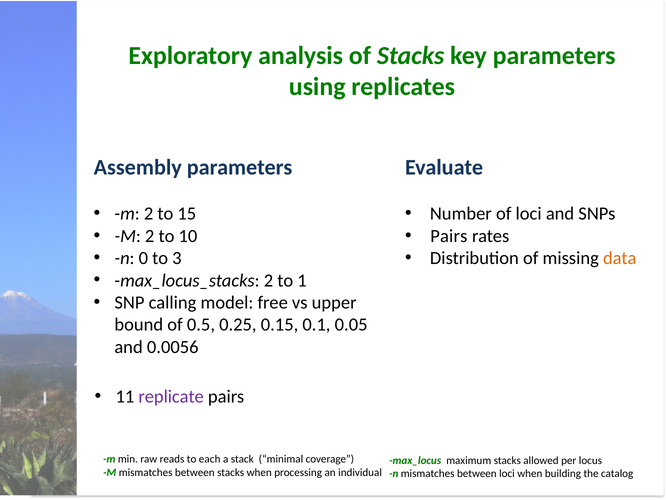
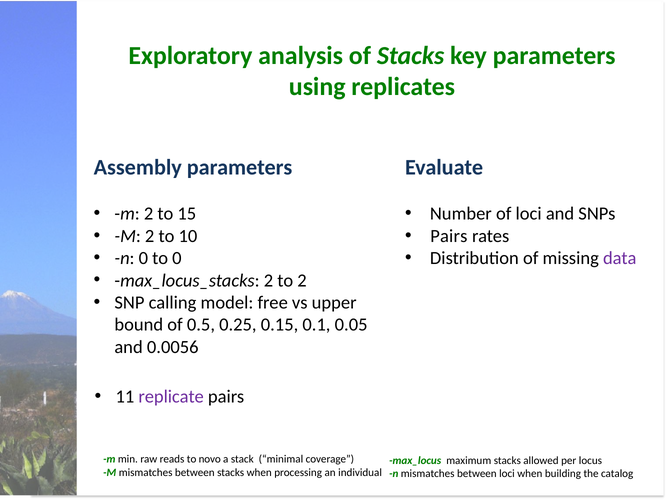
to 3: 3 -> 0 (177, 258)
data colour: orange -> purple (620, 258)
to 1: 1 -> 2 (302, 280)
each: each -> novo (210, 459)
